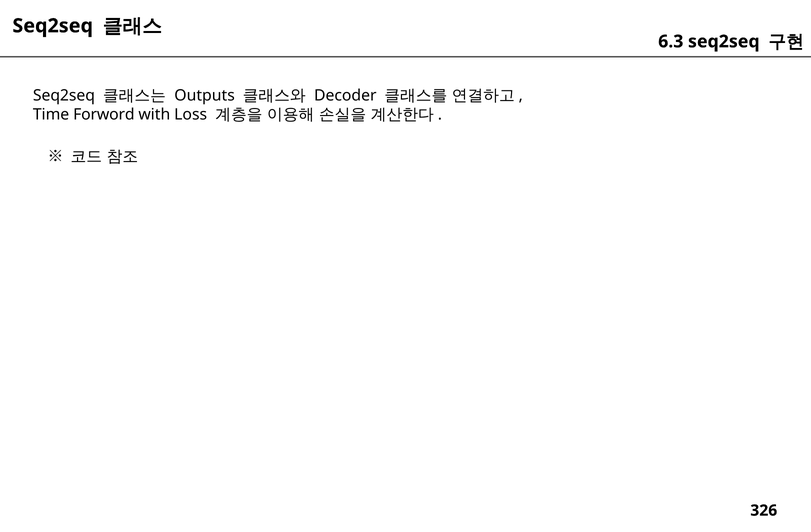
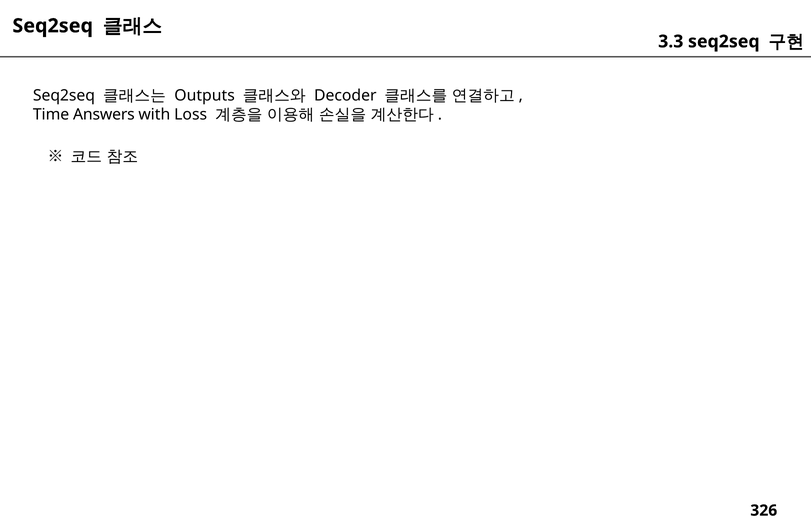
6.3: 6.3 -> 3.3 (671, 42)
Forword: Forword -> Answers (104, 115)
